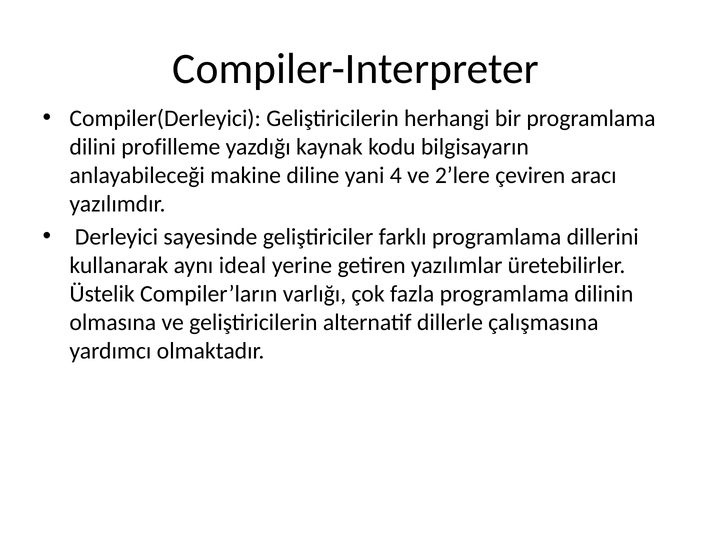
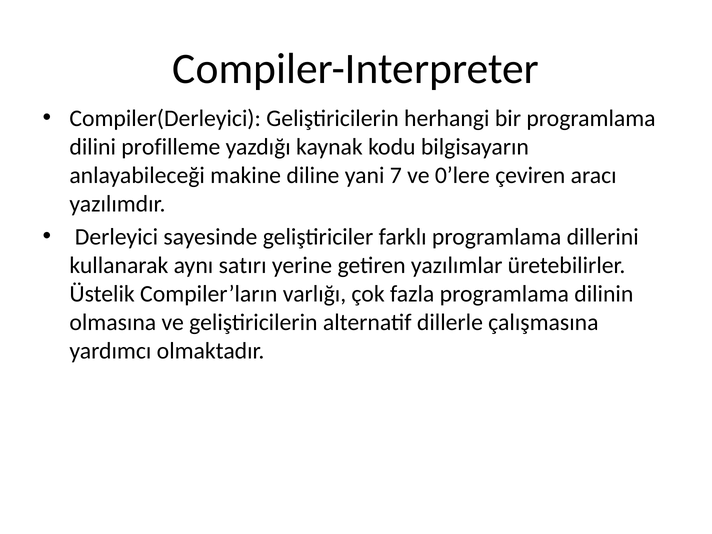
4: 4 -> 7 (396, 175)
2’lere: 2’lere -> 0’lere (462, 175)
ideal: ideal -> satırı (243, 265)
